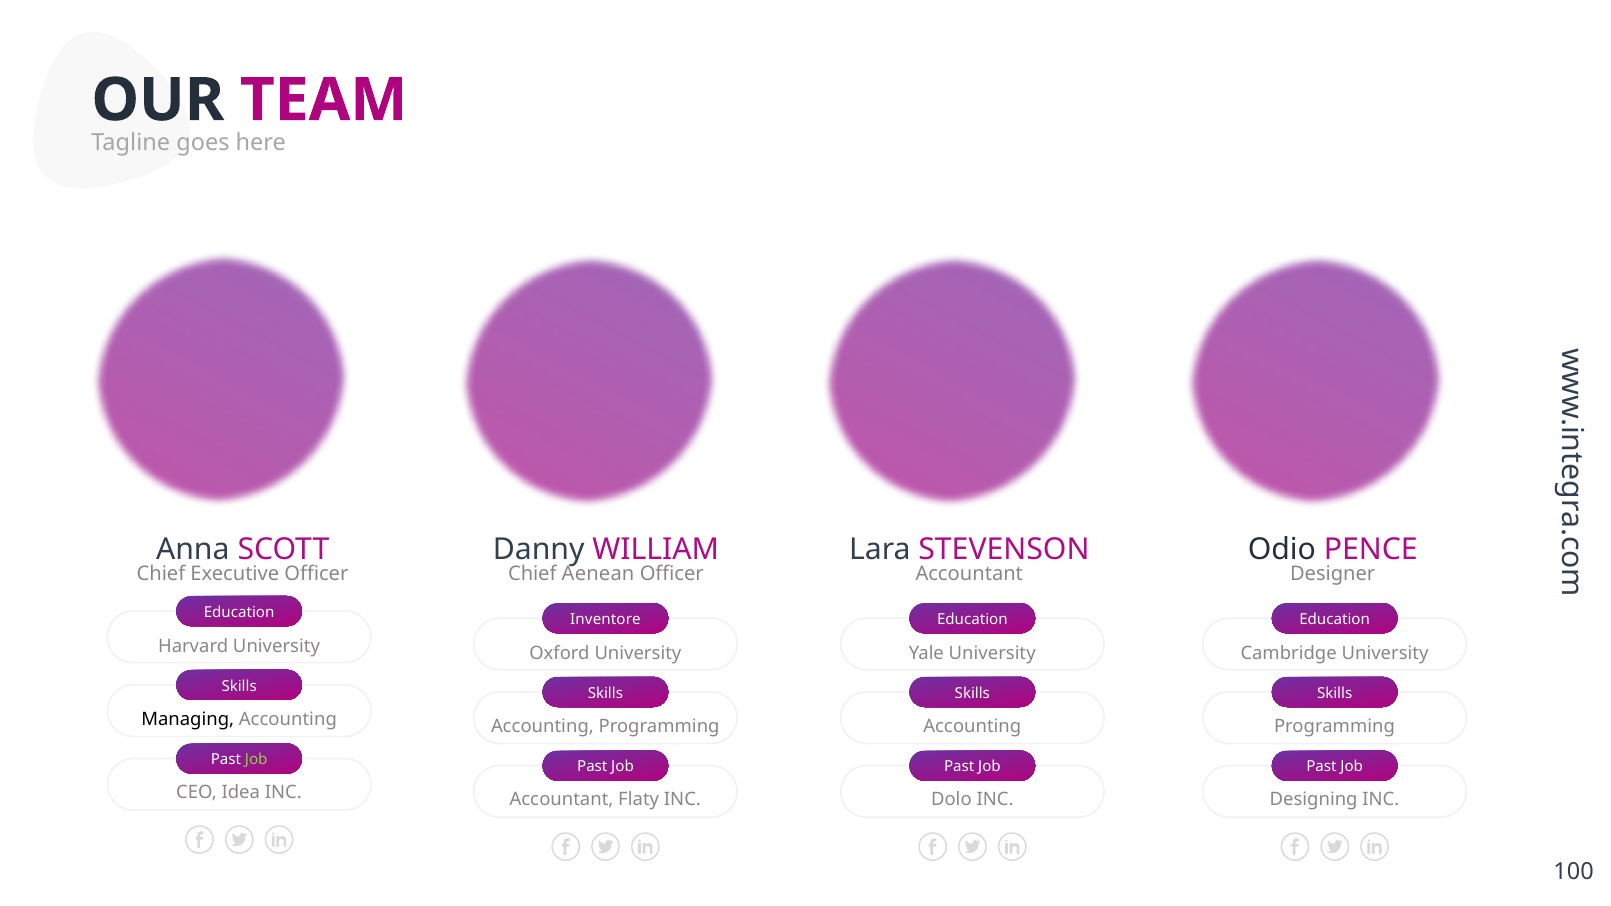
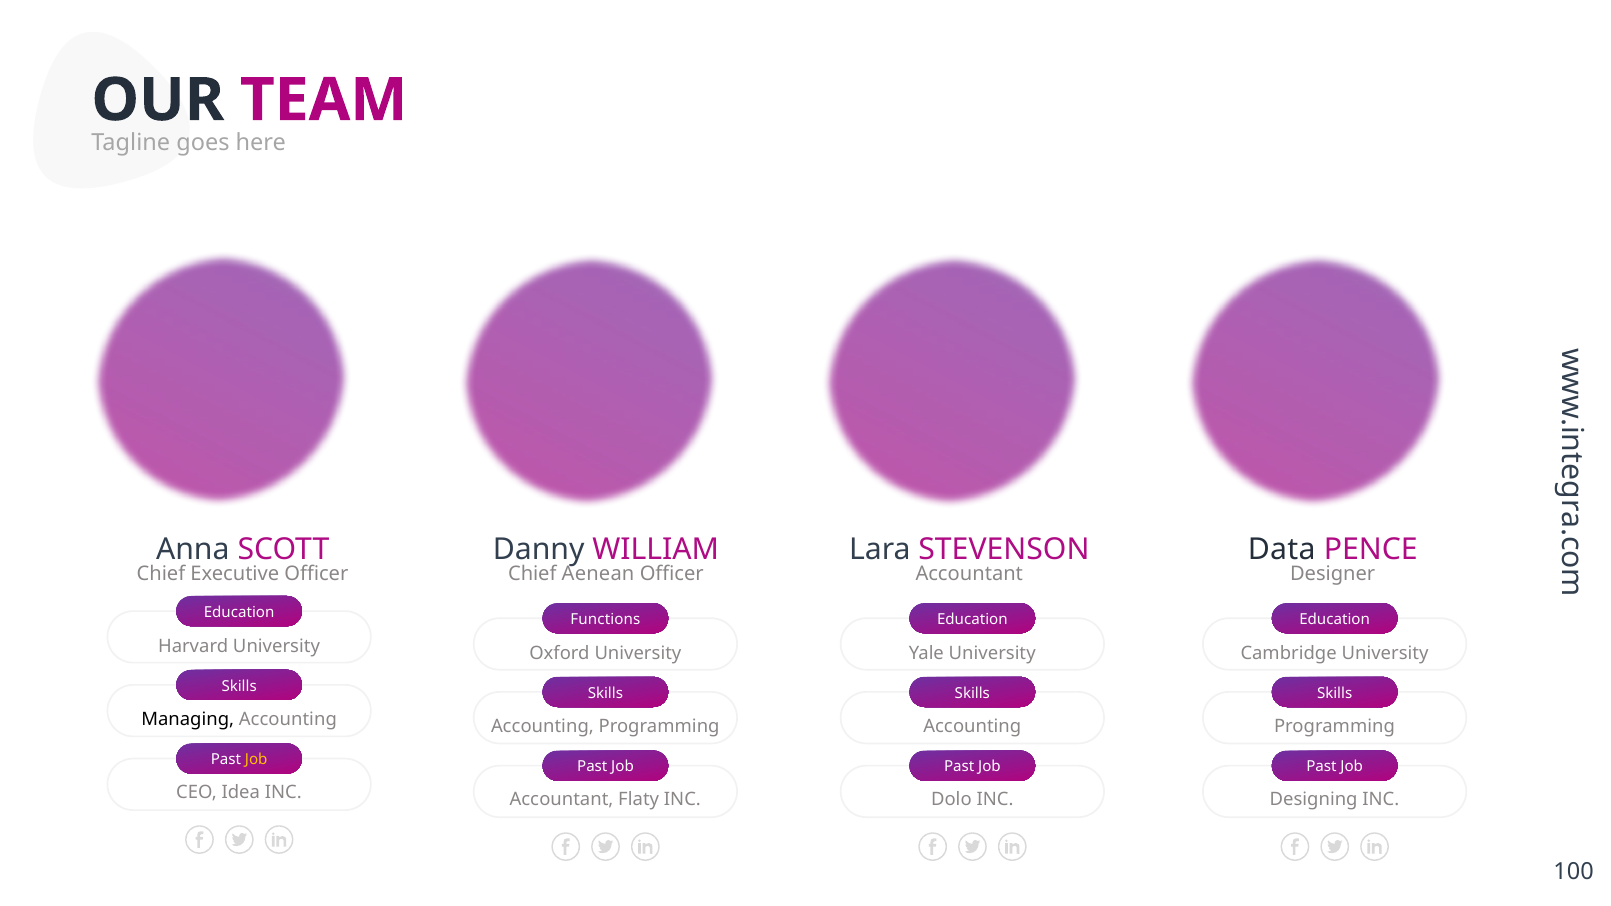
Odio: Odio -> Data (1282, 550)
Inventore: Inventore -> Functions (605, 620)
Job colour: light green -> yellow (256, 759)
